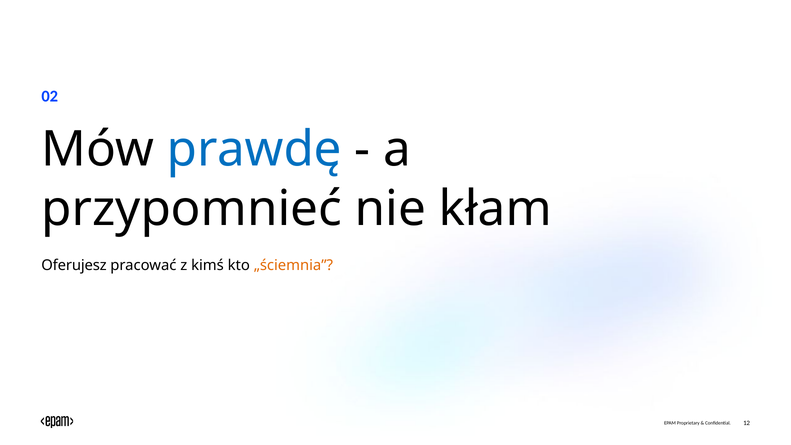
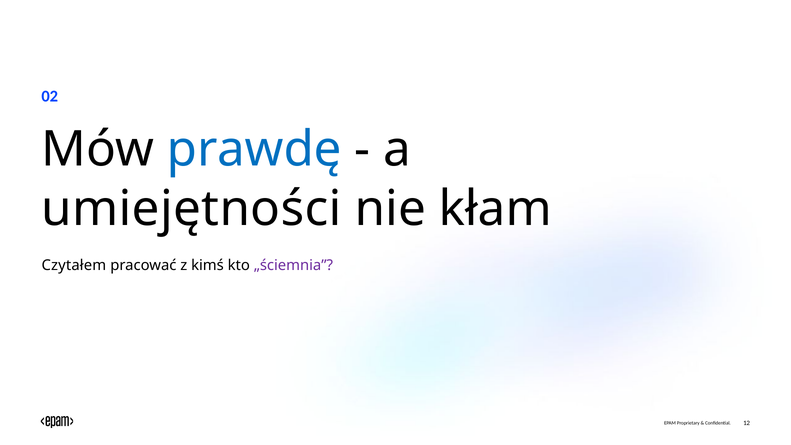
przypomnieć: przypomnieć -> umiejętności (191, 209)
Oferujesz: Oferujesz -> Czytałem (74, 265)
„ściemnia colour: orange -> purple (293, 265)
